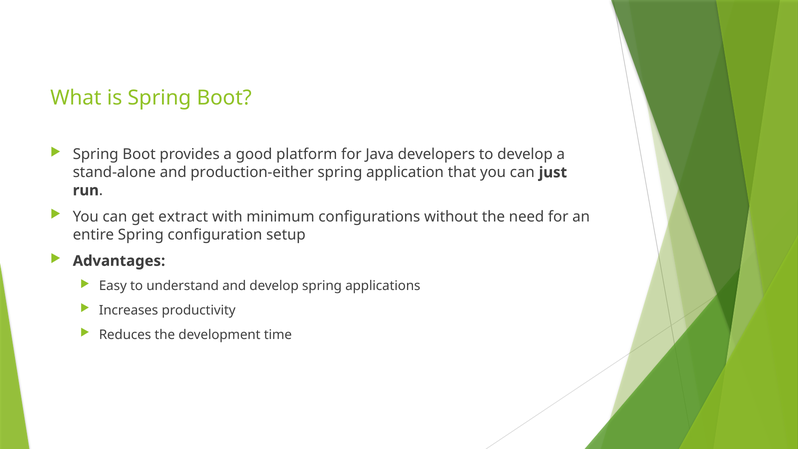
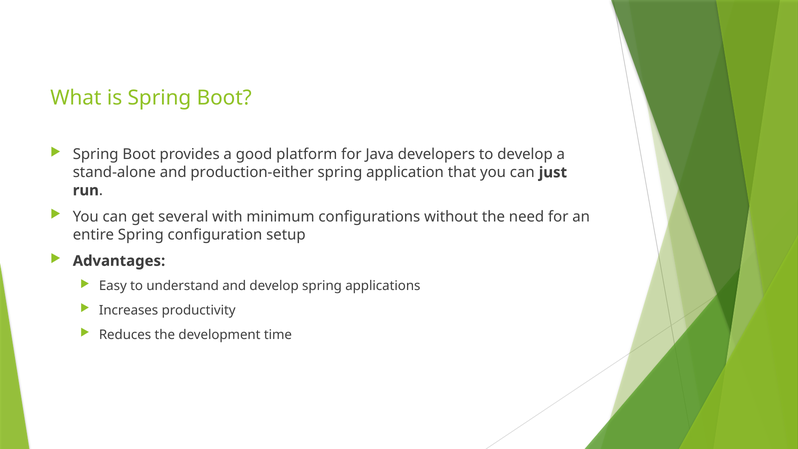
extract: extract -> several (183, 217)
